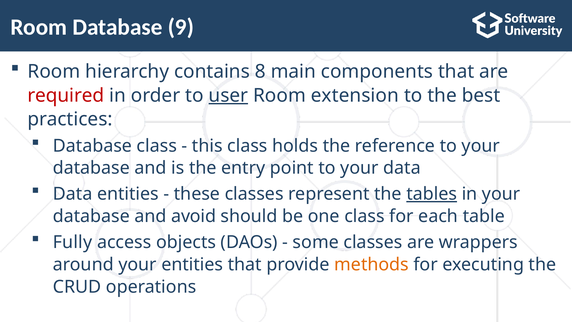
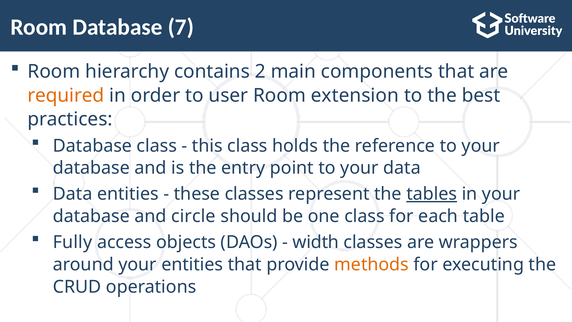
9: 9 -> 7 (181, 27)
8: 8 -> 2 (260, 72)
required colour: red -> orange (66, 95)
user underline: present -> none (228, 95)
avoid: avoid -> circle (193, 216)
some: some -> width (316, 242)
